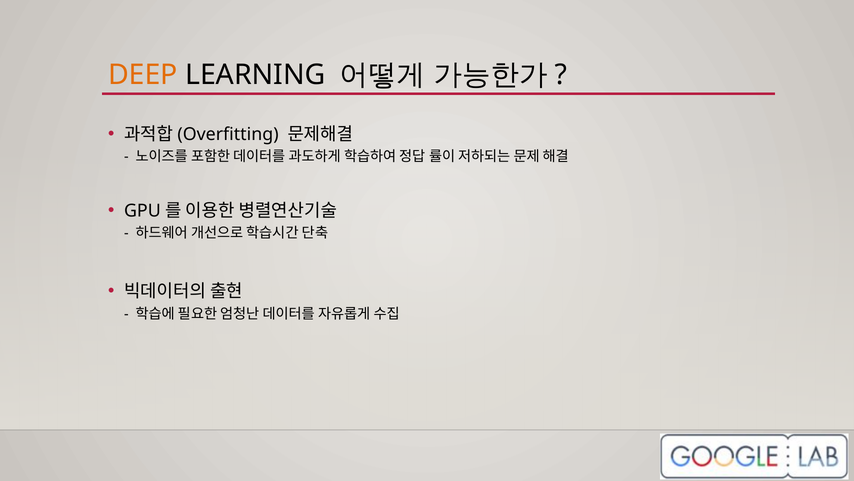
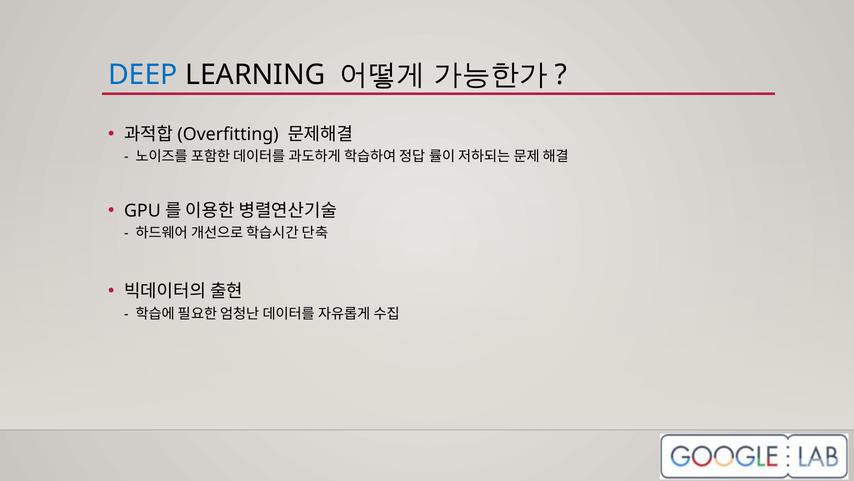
DEEP colour: orange -> blue (143, 75)
